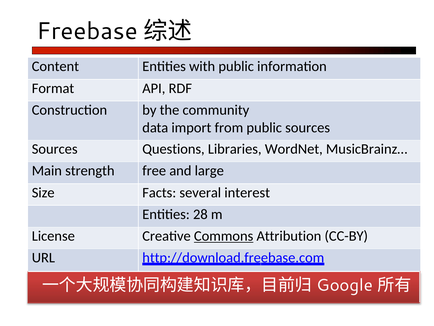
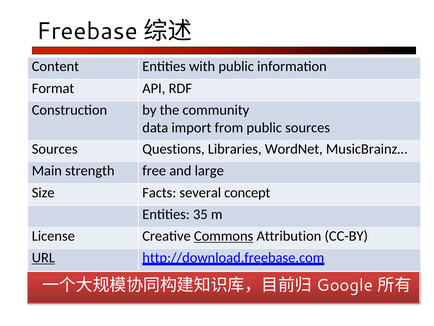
interest: interest -> concept (247, 192)
28: 28 -> 35 (200, 214)
URL underline: none -> present (43, 257)
